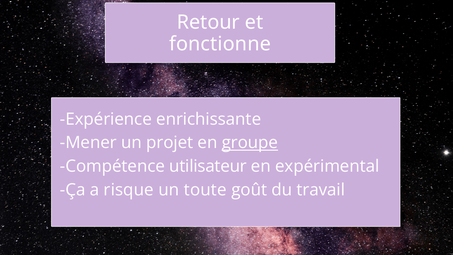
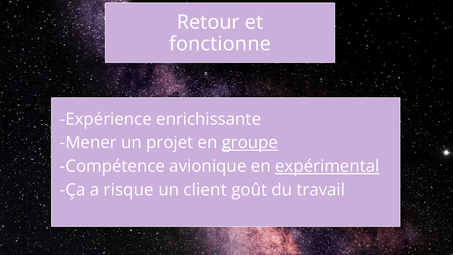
utilisateur: utilisateur -> avionique (208, 166)
expérimental underline: none -> present (327, 166)
toute: toute -> client (205, 190)
